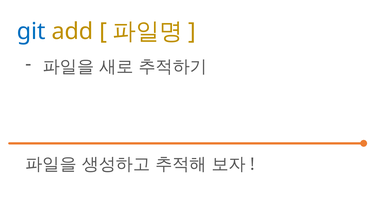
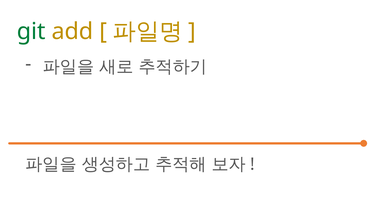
git colour: blue -> green (31, 31)
